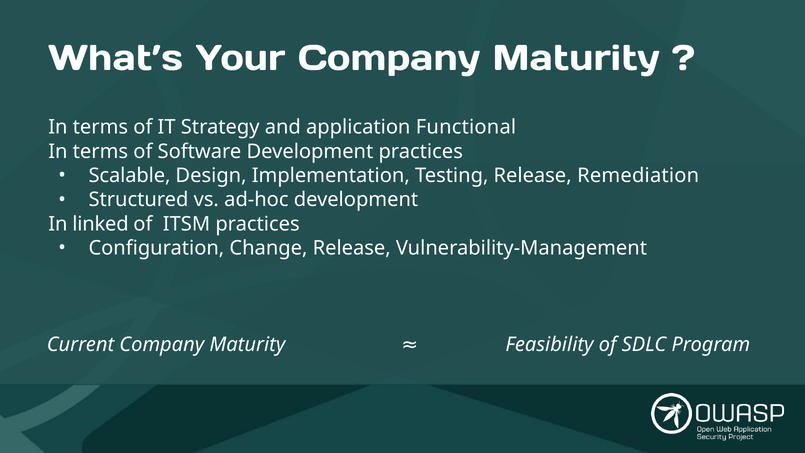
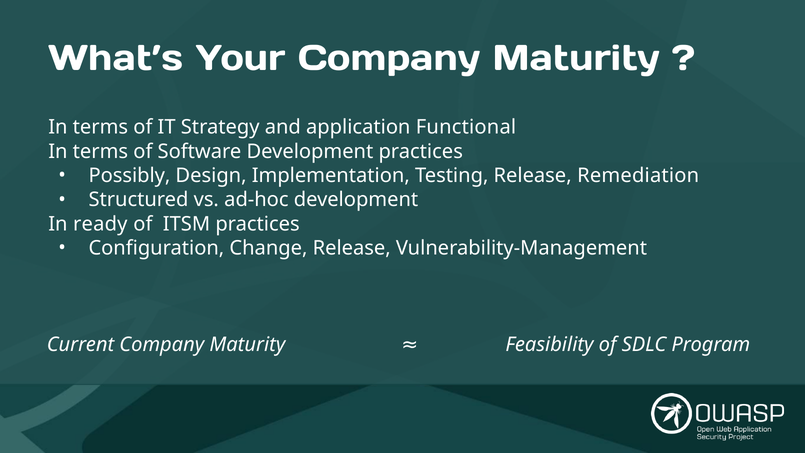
Scalable: Scalable -> Possibly (129, 175)
linked: linked -> ready (100, 224)
